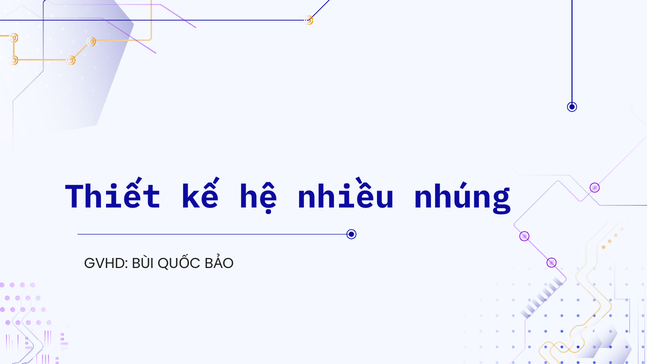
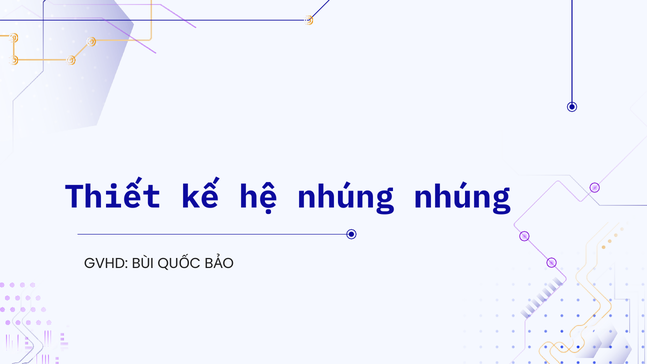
hệ nhiều: nhiều -> nhúng (346, 197)
